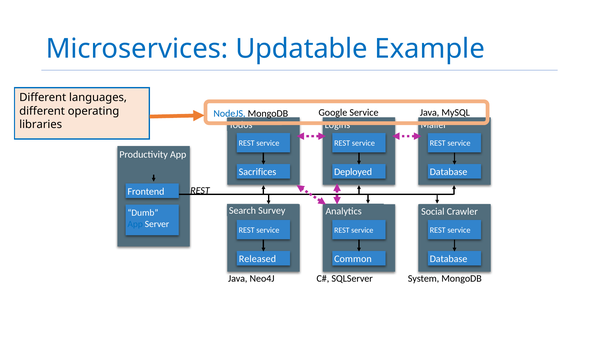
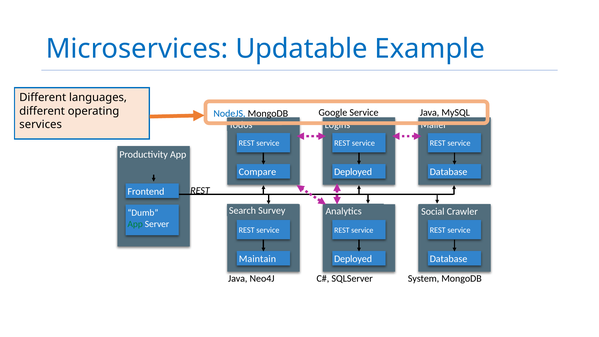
libraries: libraries -> services (41, 125)
Sacrifices: Sacrifices -> Compare (257, 172)
App colour: blue -> green (135, 224)
Released: Released -> Maintain (257, 259)
Common: Common -> Deployed (353, 259)
